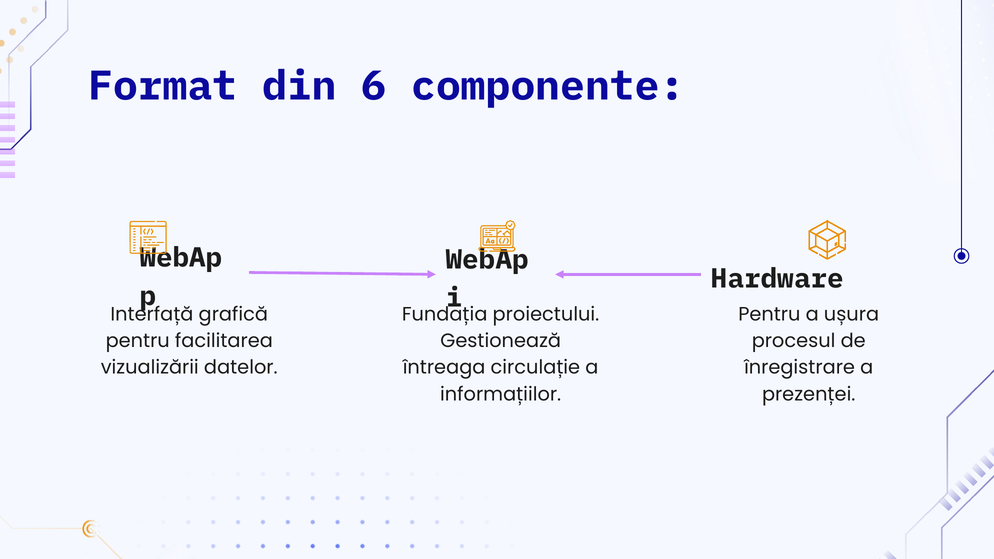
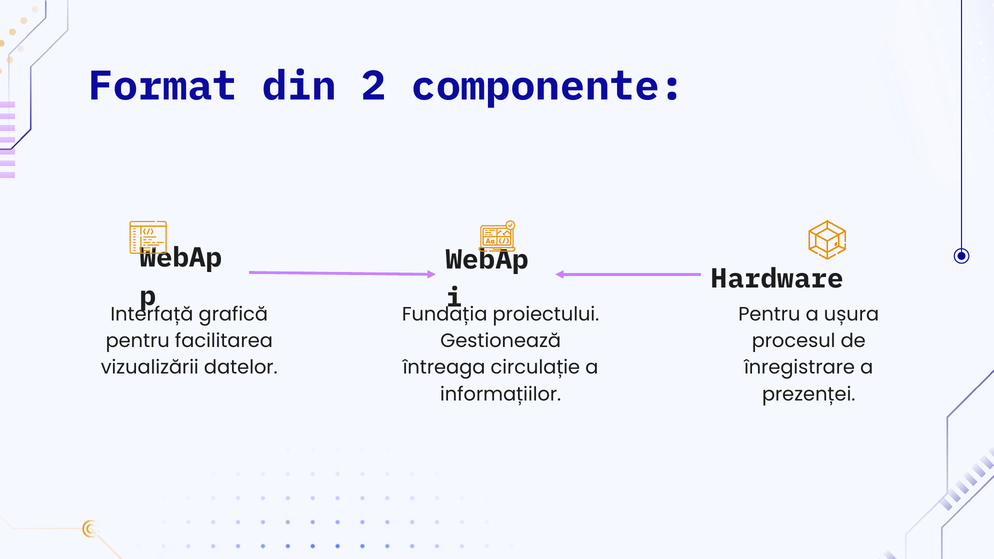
6: 6 -> 2 (374, 86)
